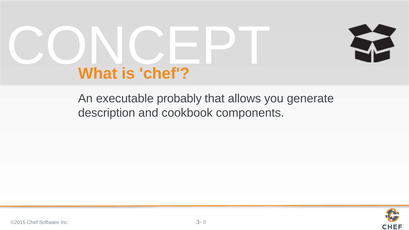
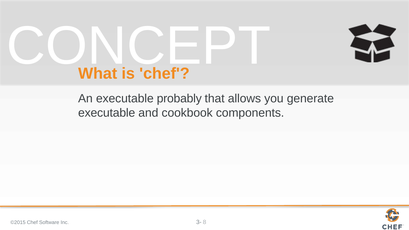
description: description -> executable (107, 113)
